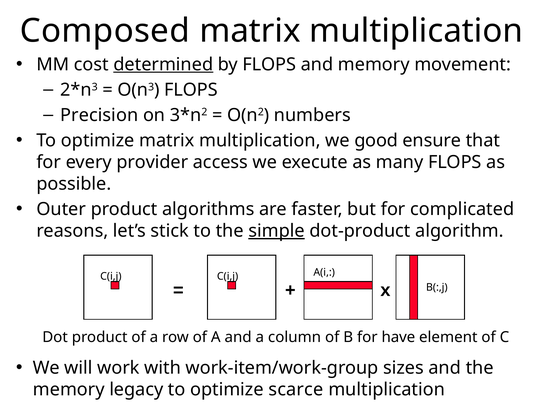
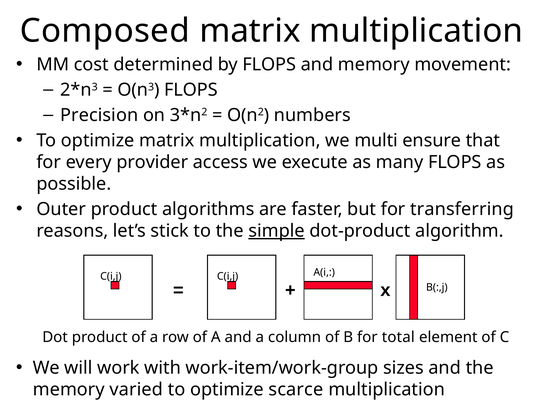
determined underline: present -> none (163, 65)
good: good -> multi (376, 141)
complicated: complicated -> transferring (462, 209)
have: have -> total (398, 337)
legacy: legacy -> varied (136, 390)
